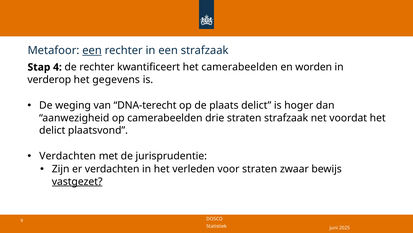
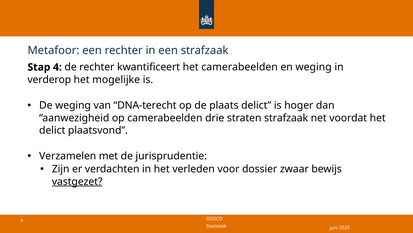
een underline: present -> none (92, 50)
en worden: worden -> weging (314, 67)
gegevens: gegevens -> mogelijke (116, 79)
Verdachten: Verdachten -> Verzamelen (68, 156)
voor straten: straten -> dossier (260, 169)
